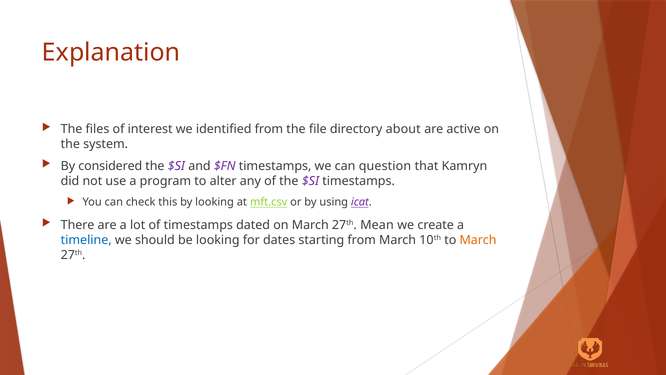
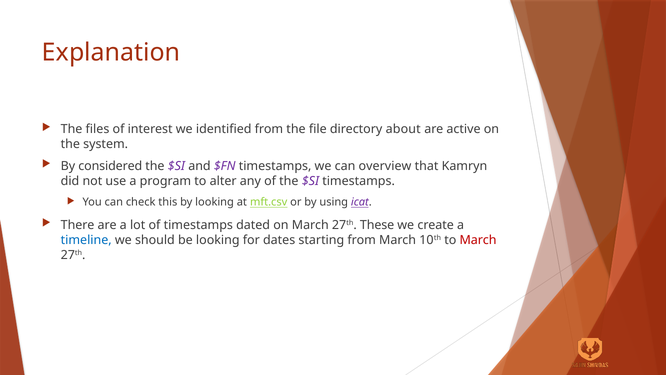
question: question -> overview (385, 166)
Mean: Mean -> These (377, 225)
March colour: orange -> red (478, 240)
